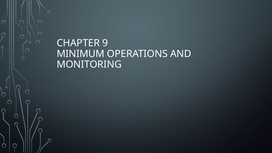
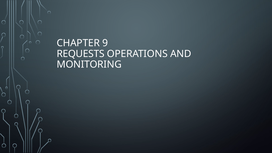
MINIMUM: MINIMUM -> REQUESTS (81, 54)
